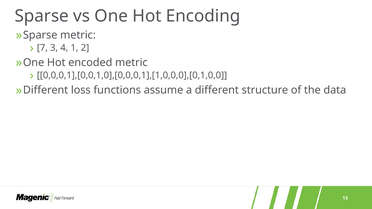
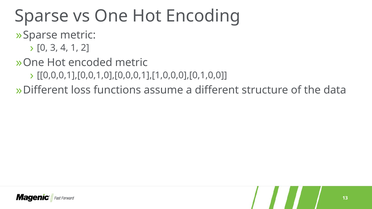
7: 7 -> 0 (42, 48)
